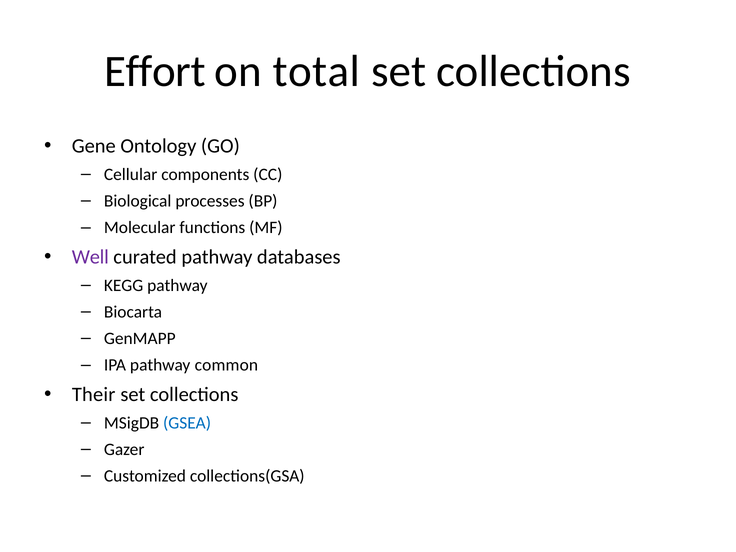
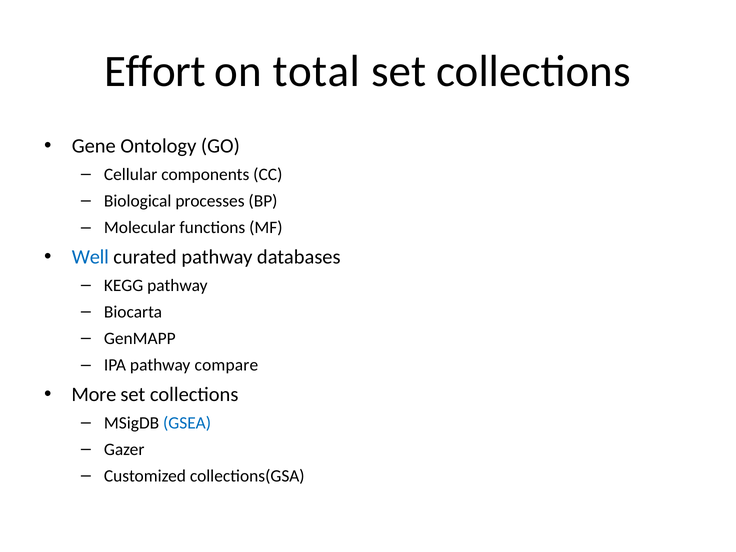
Well colour: purple -> blue (90, 257)
common: common -> compare (226, 365)
Their: Their -> More (94, 395)
